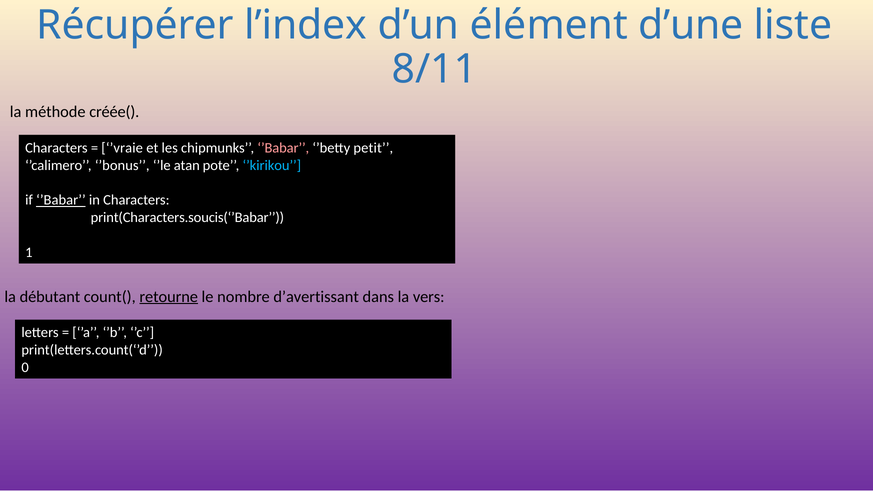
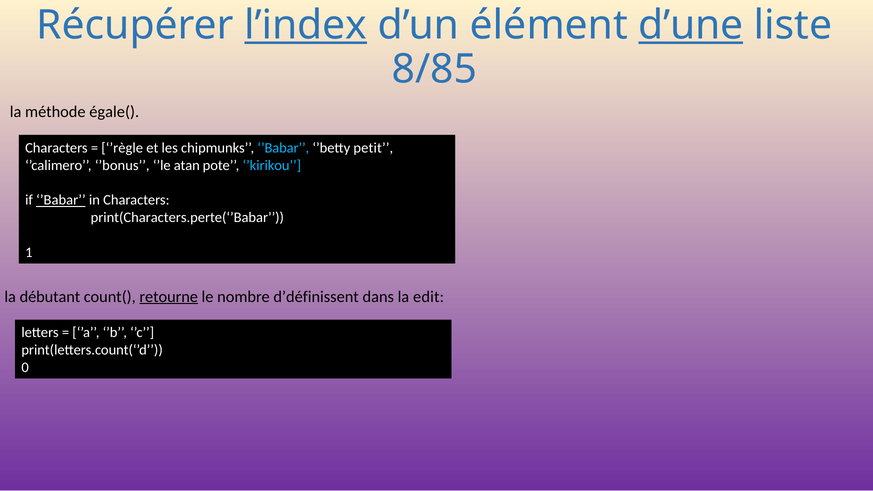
l’index underline: none -> present (306, 25)
d’une underline: none -> present (691, 25)
8/11: 8/11 -> 8/85 (434, 69)
créée(: créée( -> égale( (114, 112)
’vraie: ’vraie -> ’règle (122, 148)
’Babar colour: pink -> light blue (283, 148)
print(Characters.soucis(‘’Babar: print(Characters.soucis(‘’Babar -> print(Characters.perte(‘’Babar (187, 218)
d’avertissant: d’avertissant -> d’définissent (316, 297)
vers: vers -> edit (429, 297)
